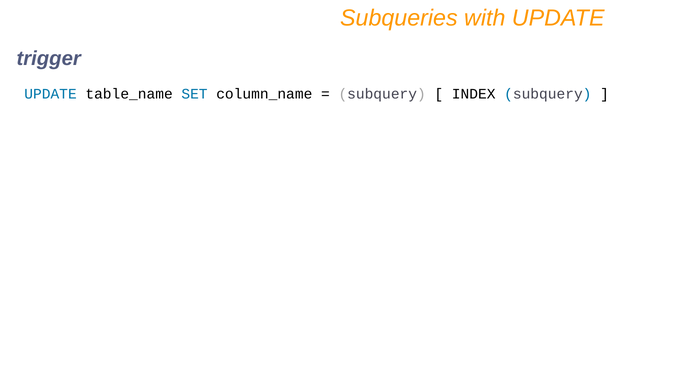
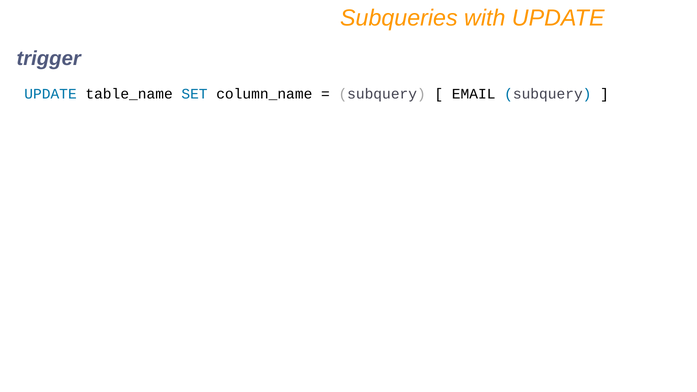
INDEX: INDEX -> EMAIL (474, 94)
